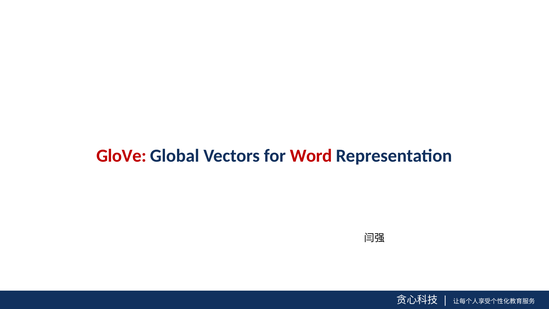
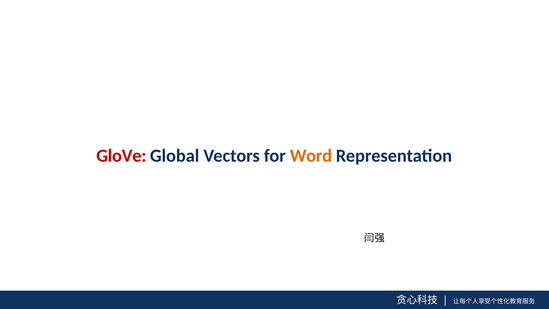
Word colour: red -> orange (311, 156)
